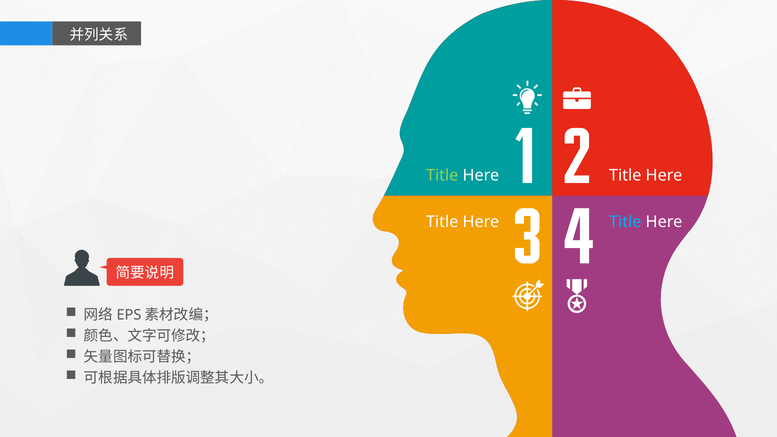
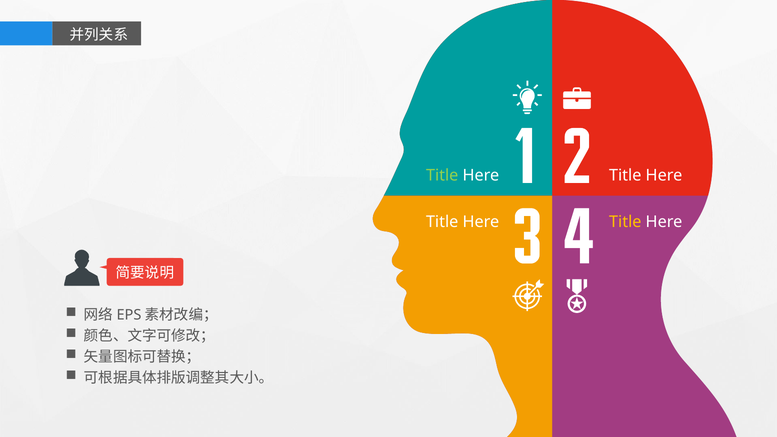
Title colour: light blue -> yellow (625, 222)
